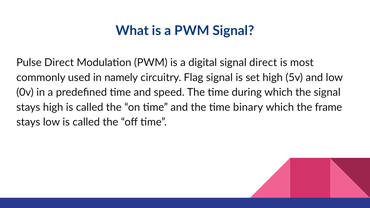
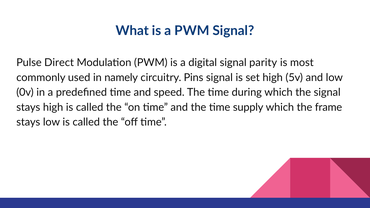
signal direct: direct -> parity (263, 63)
Flag: Flag -> Pins (194, 78)
binary: binary -> supply (248, 107)
